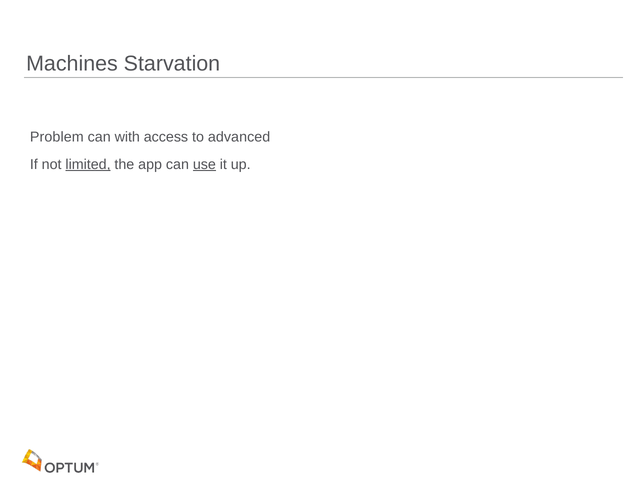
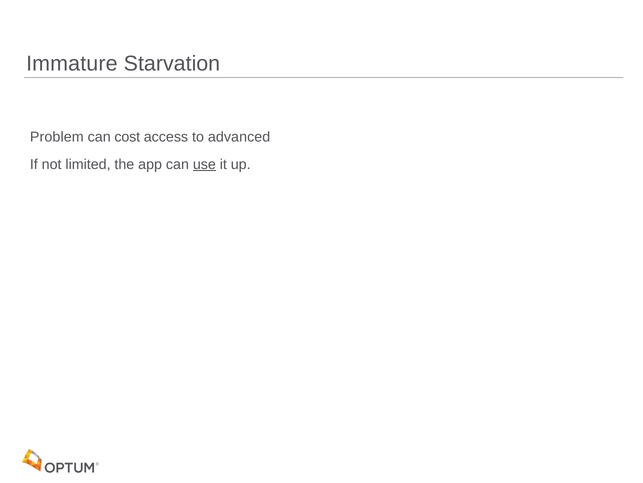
Machines: Machines -> Immature (72, 64)
with: with -> cost (127, 137)
limited underline: present -> none (88, 164)
